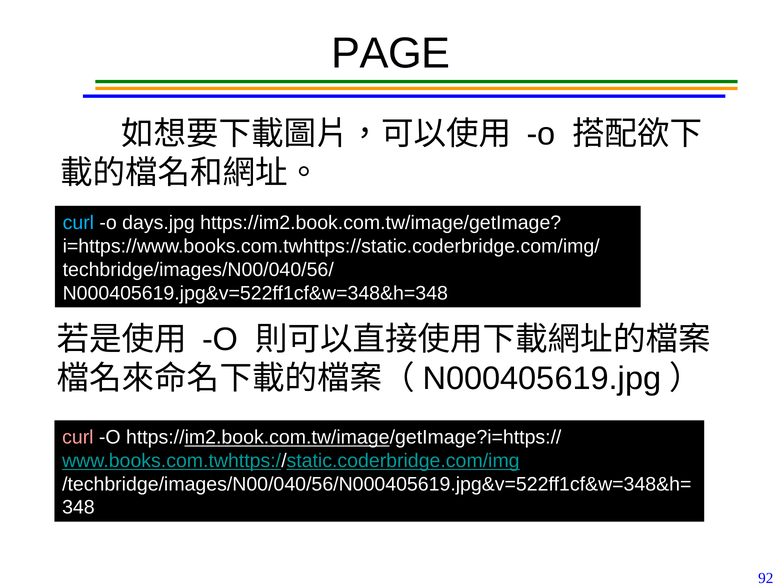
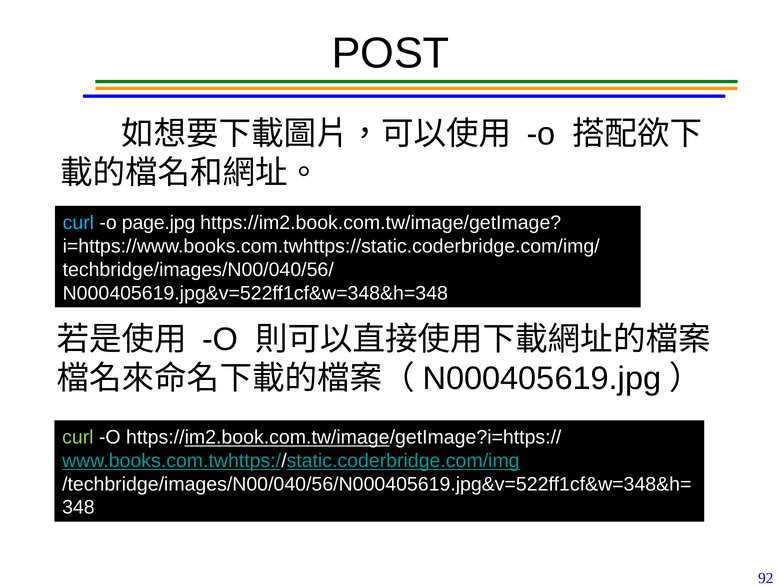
PAGE: PAGE -> POST (390, 54)
days.jpg: days.jpg -> page.jpg (159, 223)
curl colour: pink -> light green (78, 437)
